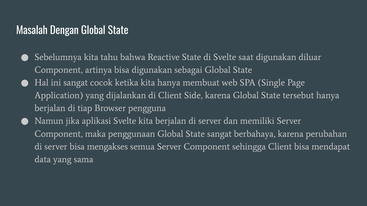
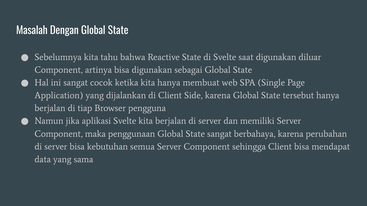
mengakses: mengakses -> kebutuhan (107, 147)
